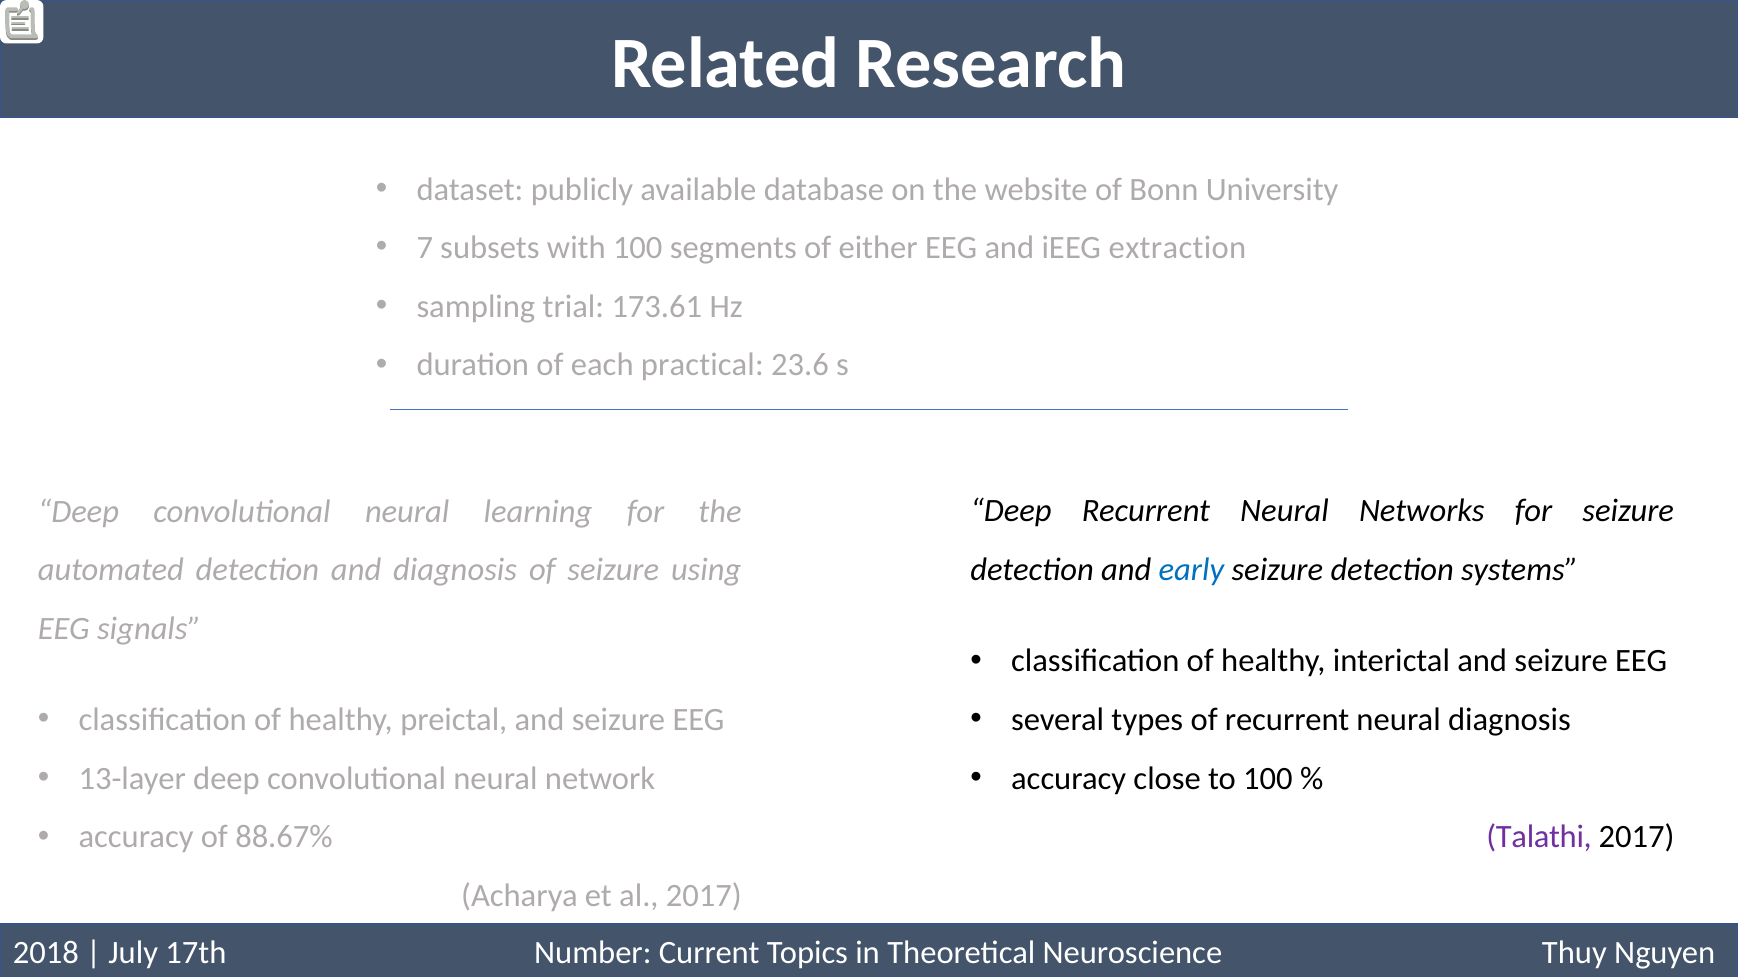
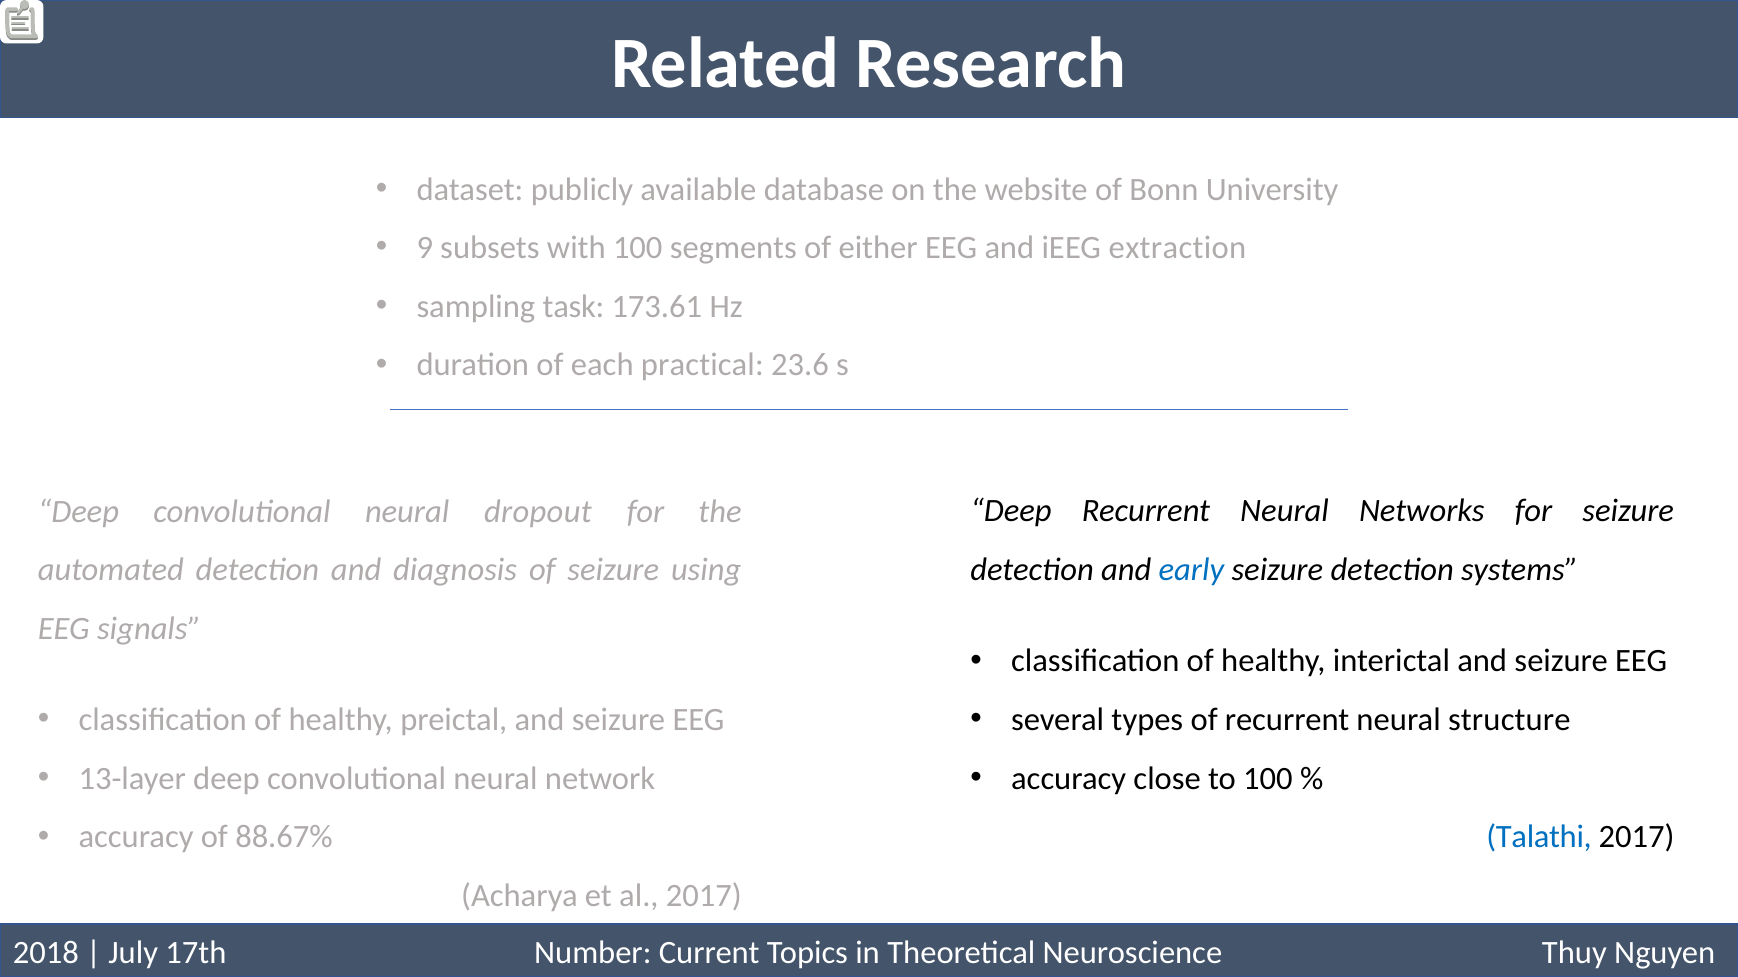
7: 7 -> 9 (425, 248)
trial: trial -> task (574, 307)
learning: learning -> dropout (538, 512)
neural diagnosis: diagnosis -> structure (1509, 720)
Talathi colour: purple -> blue (1539, 837)
